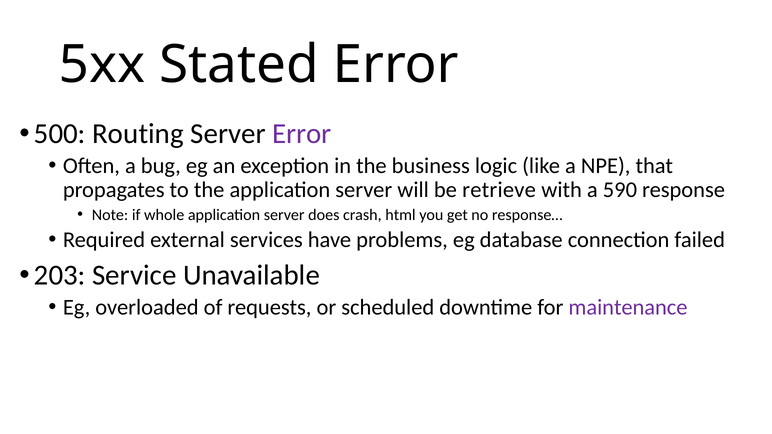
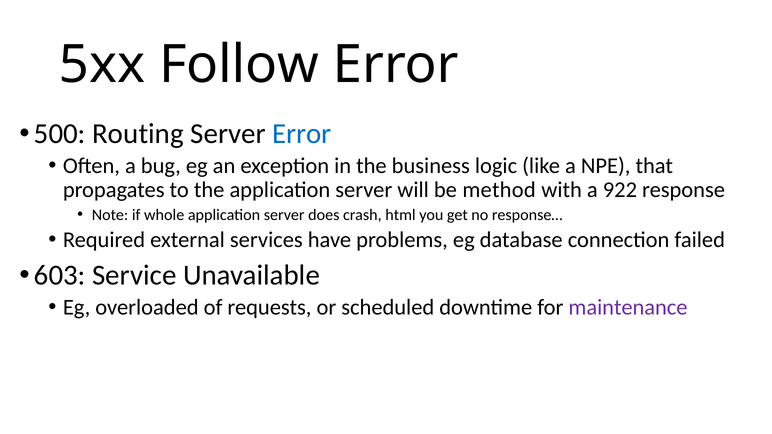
Stated: Stated -> Follow (239, 65)
Error colour: purple -> blue (302, 134)
retrieve: retrieve -> method (499, 190)
590: 590 -> 922 (620, 190)
203: 203 -> 603 (60, 276)
